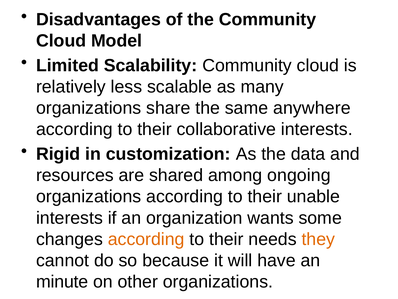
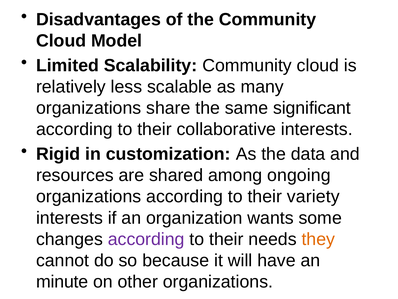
anywhere: anywhere -> significant (312, 108)
unable: unable -> variety (313, 196)
according colour: orange -> purple (146, 239)
